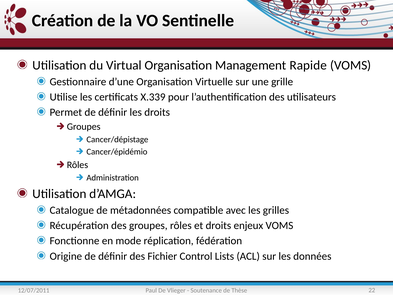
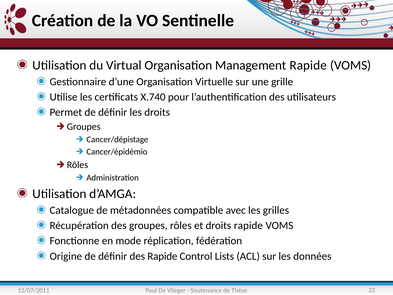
X.339: X.339 -> X.740 (153, 97)
droits enjeux: enjeux -> rapide (248, 225)
des Fichier: Fichier -> Rapide (162, 256)
